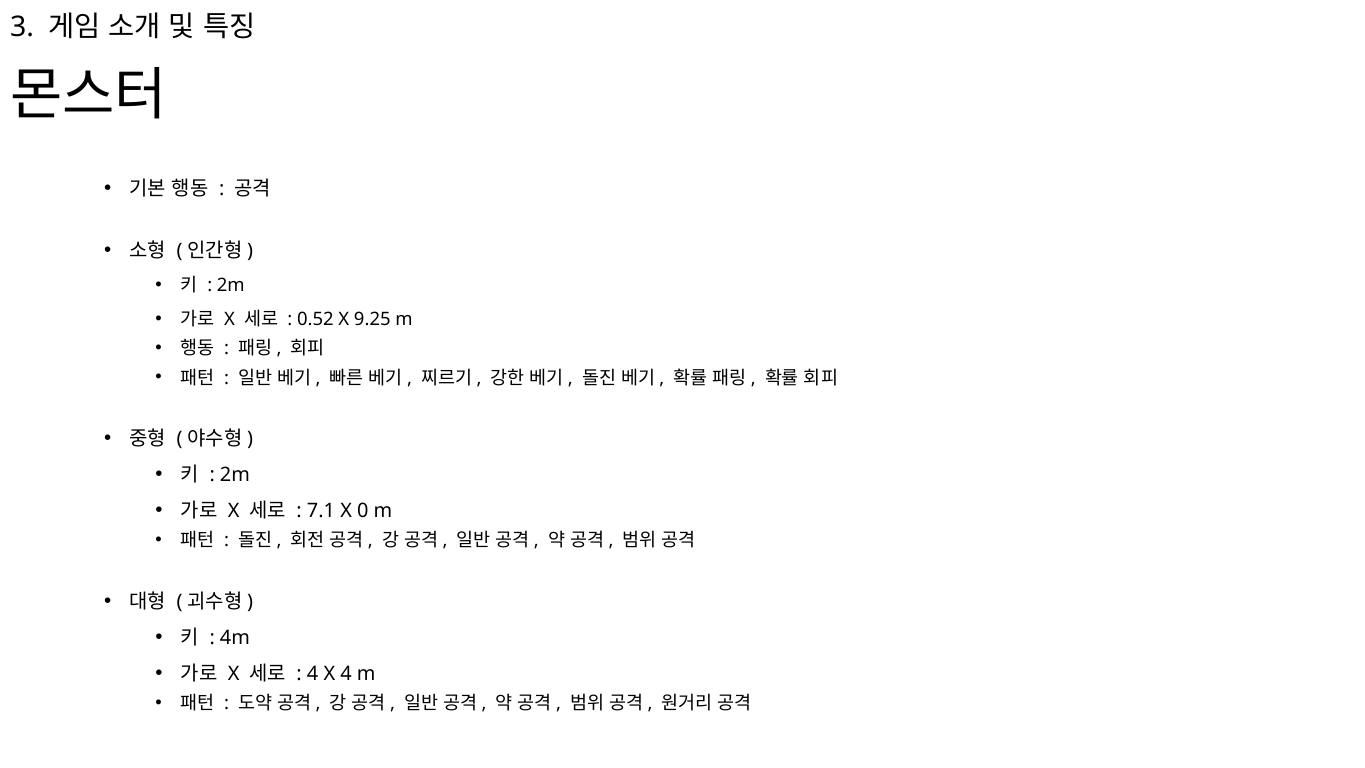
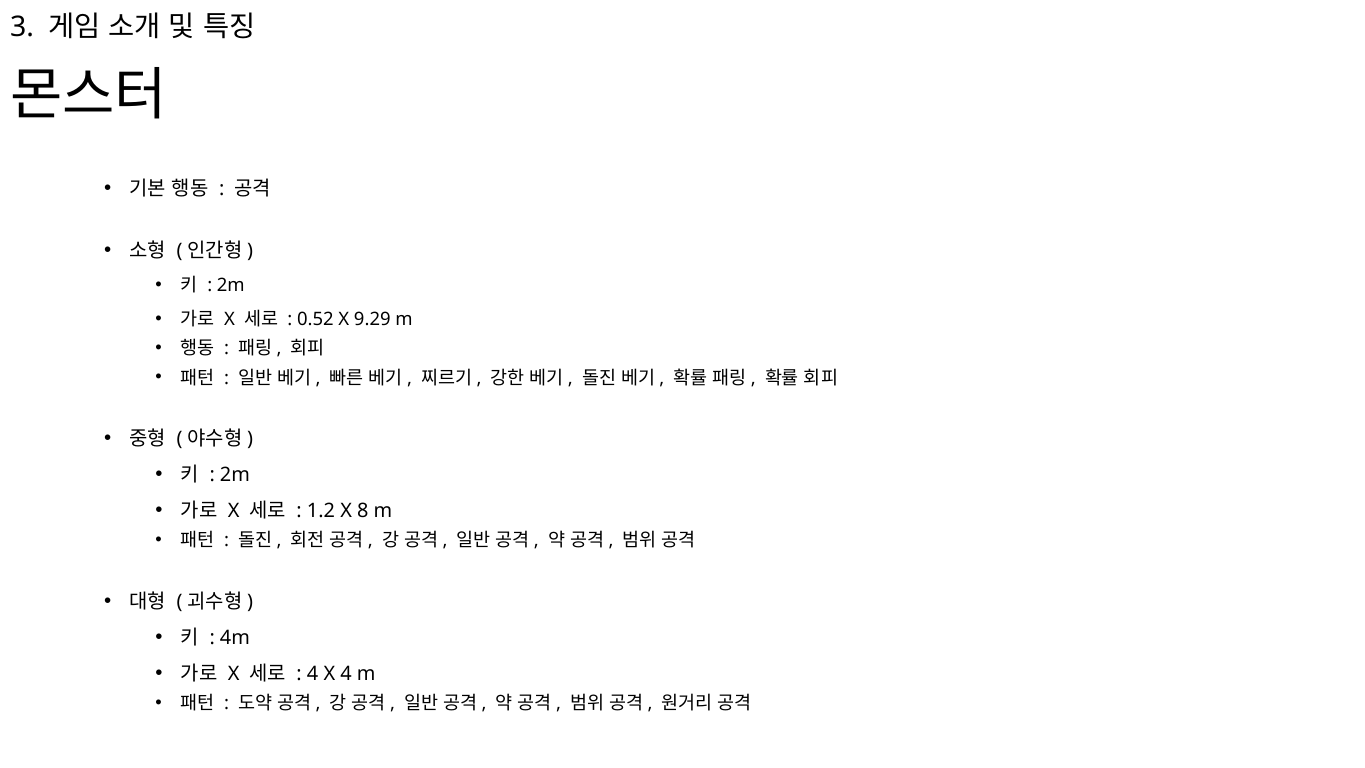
9.25: 9.25 -> 9.29 (372, 319)
7.1: 7.1 -> 1.2 (321, 511)
0: 0 -> 8 (363, 511)
